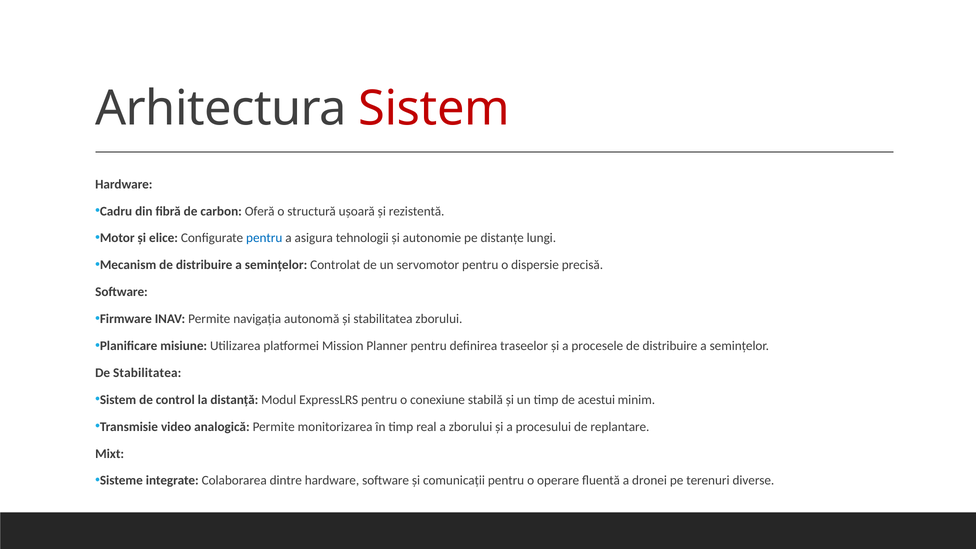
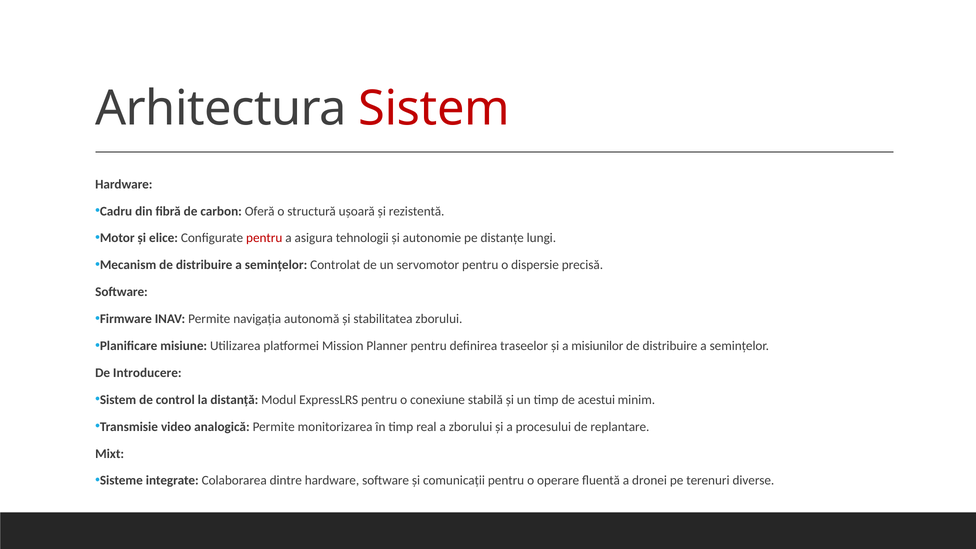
pentru colour: blue -> red (264, 238)
procesele: procesele -> misiunilor (597, 346)
De Stabilitatea: Stabilitatea -> Introducere (147, 373)
